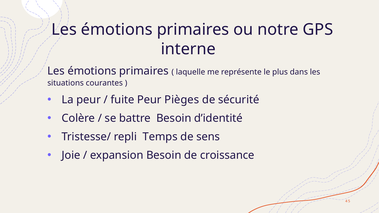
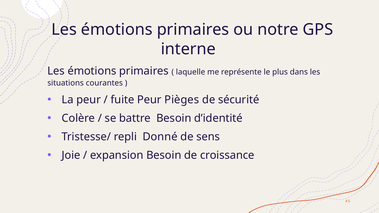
Temps: Temps -> Donné (160, 137)
